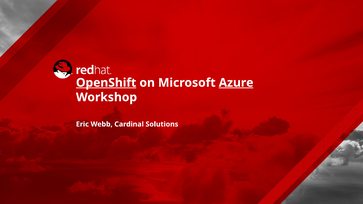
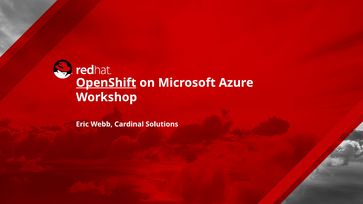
Azure underline: present -> none (236, 83)
